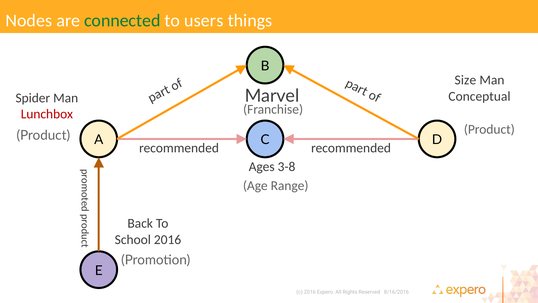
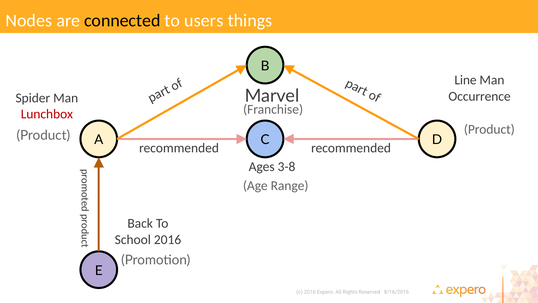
connected colour: green -> black (122, 21)
Size: Size -> Line (466, 80)
Conceptual: Conceptual -> Occurrence (479, 96)
